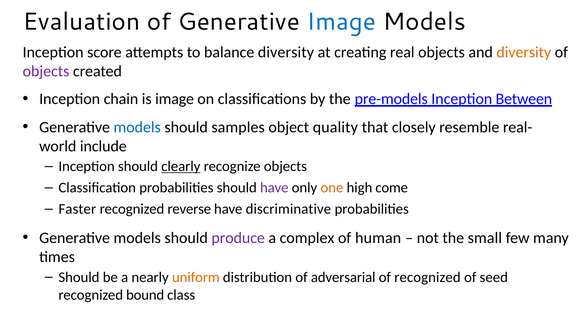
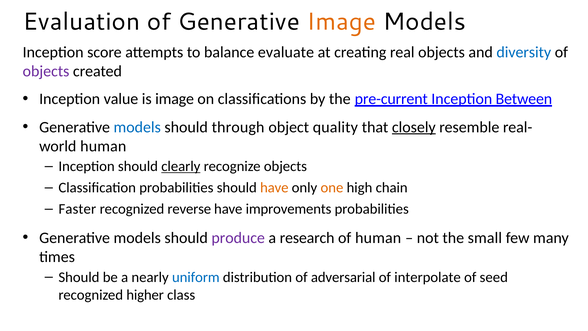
Image colour: blue -> orange (341, 22)
balance diversity: diversity -> evaluate (286, 52)
diversity colour: orange -> blue (524, 52)
chain: chain -> value (121, 99)
pre-models: pre-models -> pre-current (391, 99)
samples: samples -> through (238, 127)
closely underline: none -> present (414, 127)
include: include -> human (103, 146)
have colour: purple -> orange (274, 188)
come: come -> chain (392, 188)
discriminative: discriminative -> improvements (289, 209)
complex: complex -> research (307, 238)
uniform colour: orange -> blue (196, 277)
of recognized: recognized -> interpolate (428, 277)
bound: bound -> higher (145, 295)
